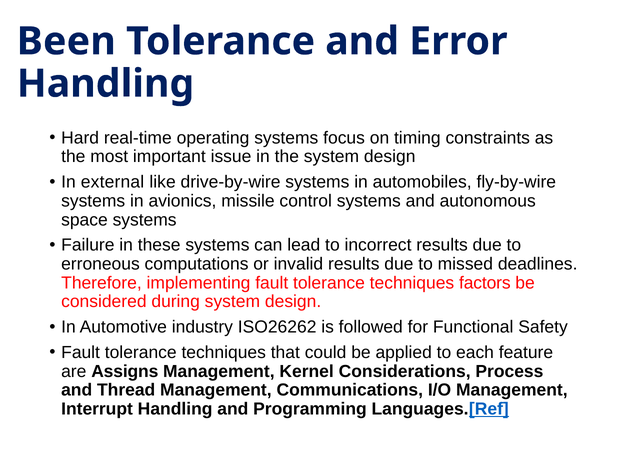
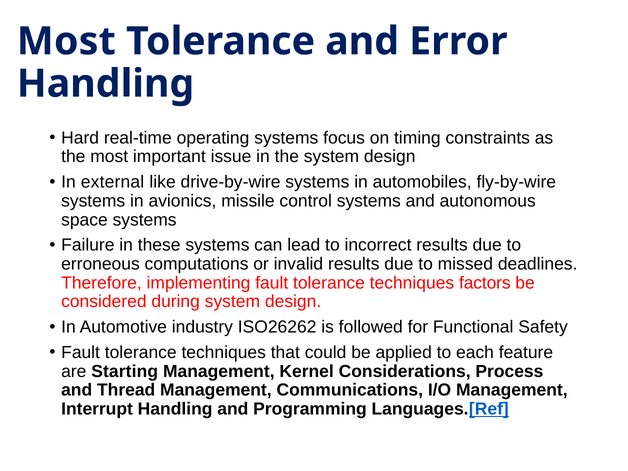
Been: Been -> Most (66, 41)
Assigns: Assigns -> Starting (125, 371)
